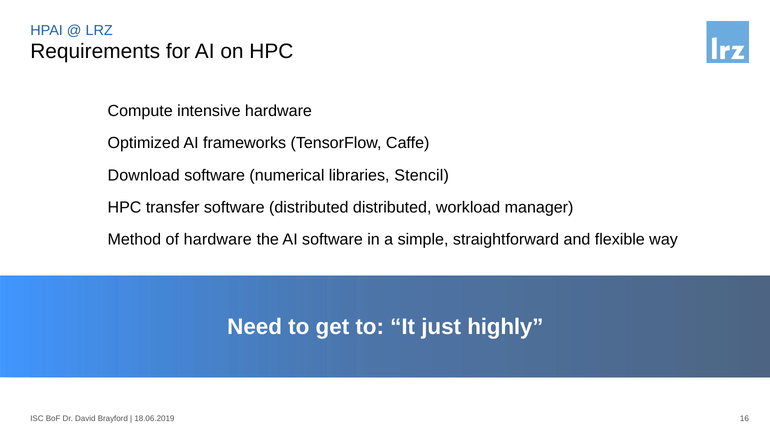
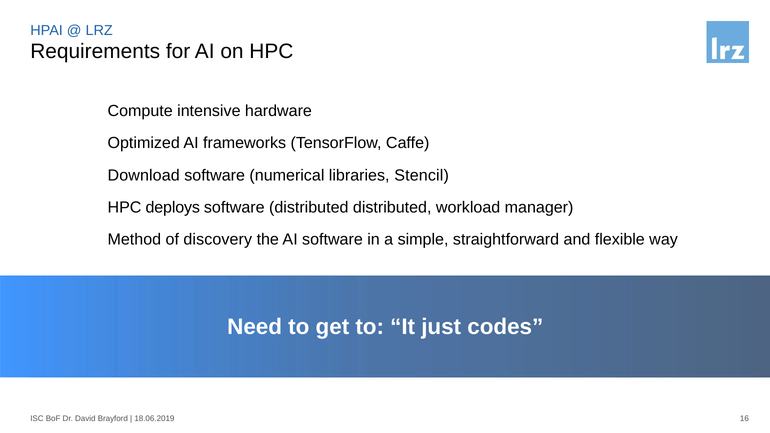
transfer: transfer -> deploys (173, 207)
of hardware: hardware -> discovery (218, 240)
highly: highly -> codes (505, 327)
